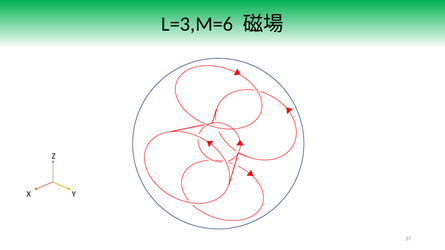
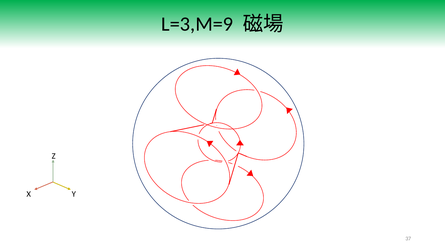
L=3,M=6: L=3,M=6 -> L=3,M=9 (197, 24)
